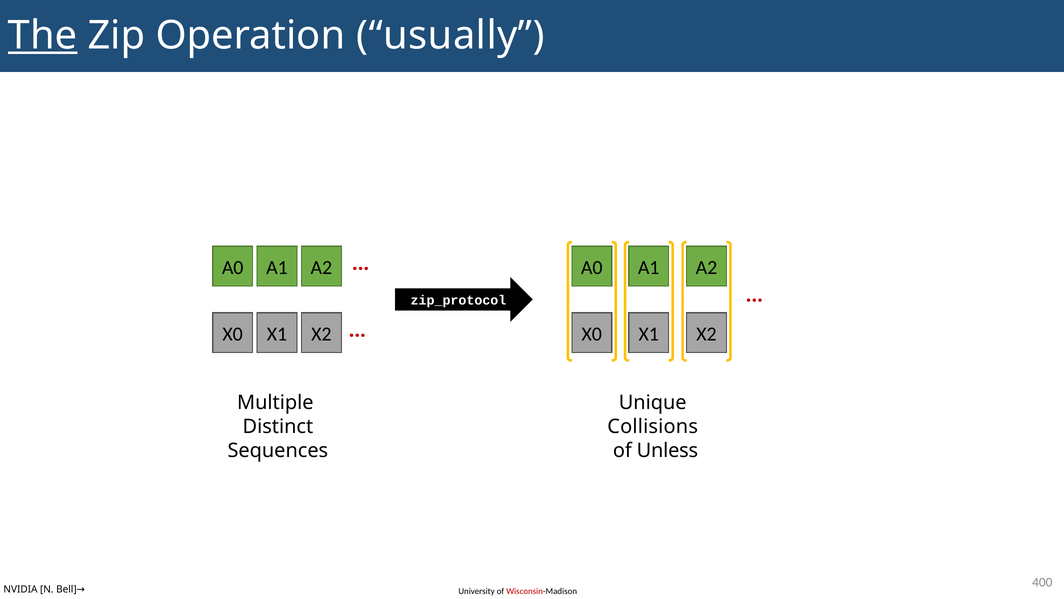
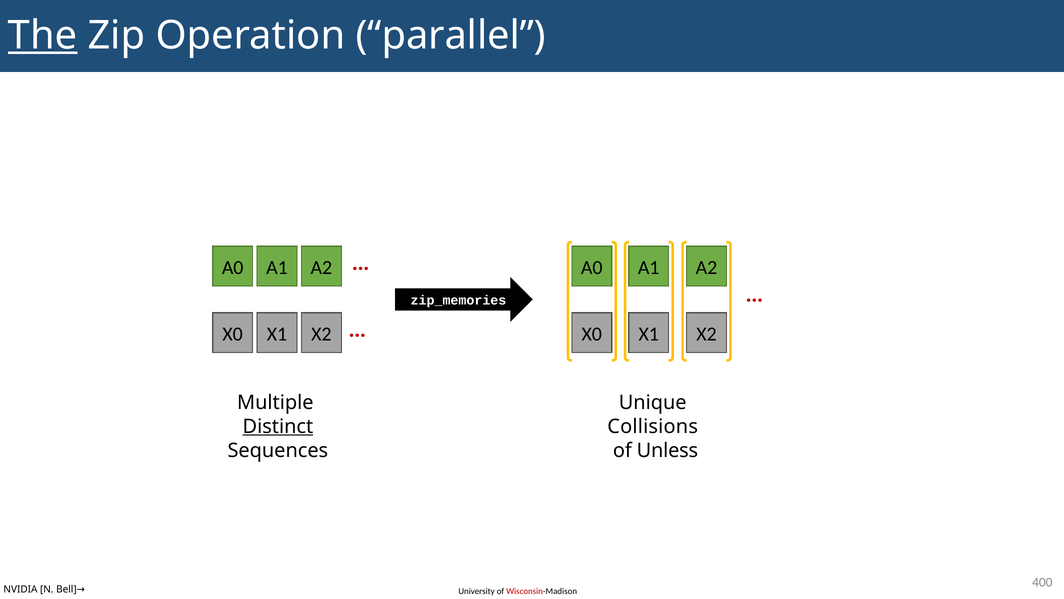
usually: usually -> parallel (451, 36)
zip_protocol: zip_protocol -> zip_memories (458, 300)
Distinct underline: none -> present (278, 426)
